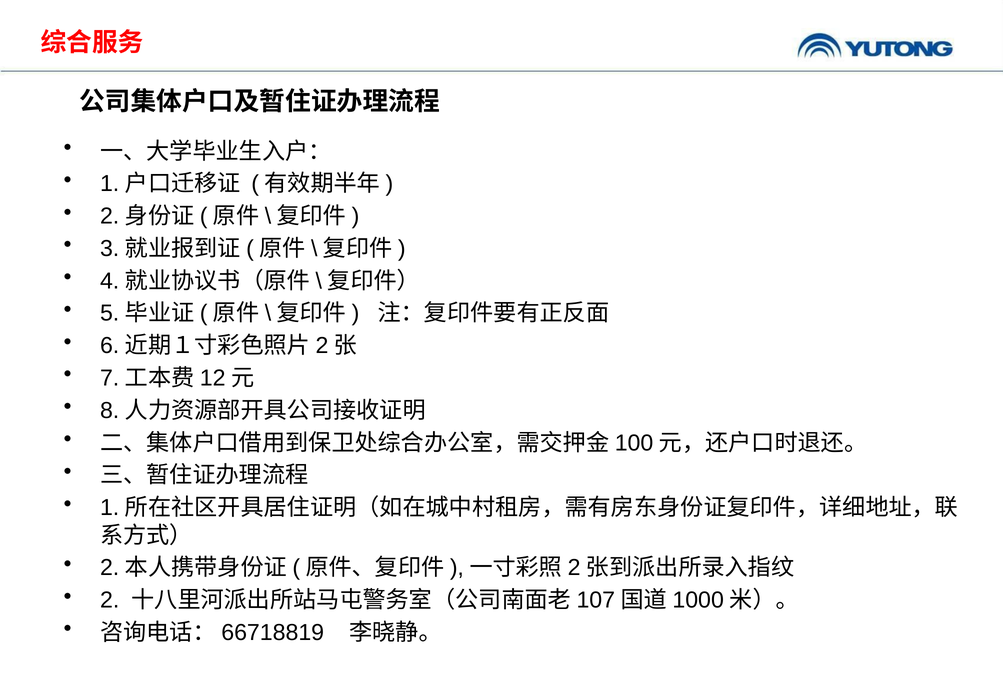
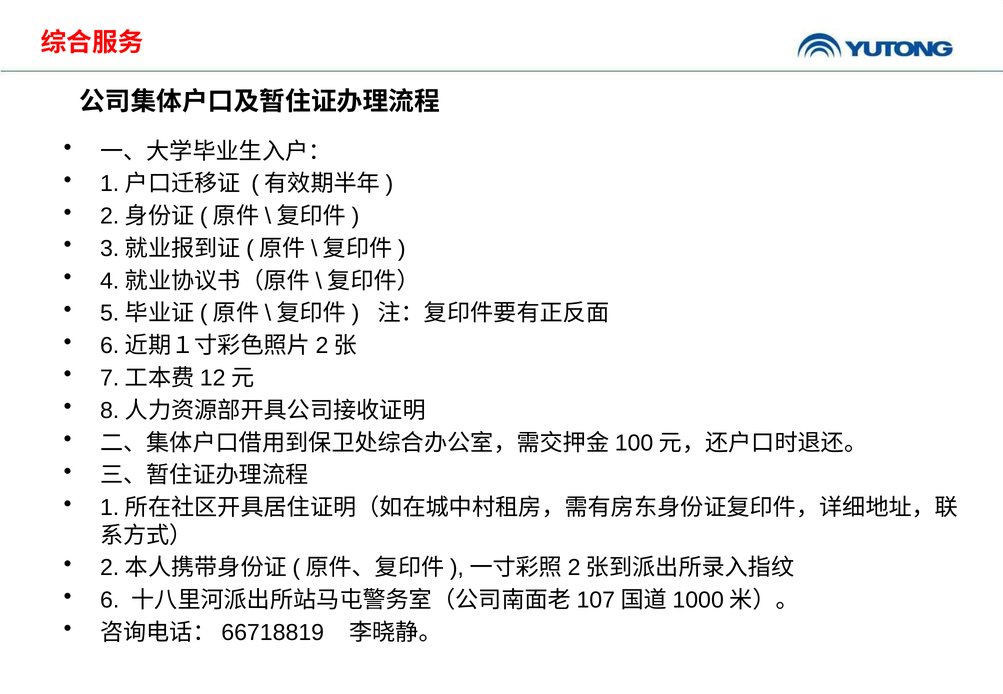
2: 2 -> 6 (110, 601)
